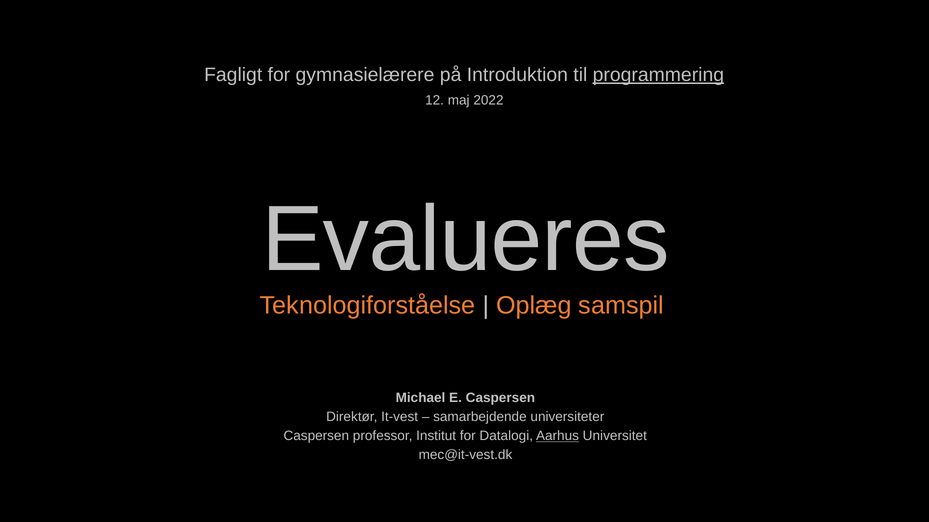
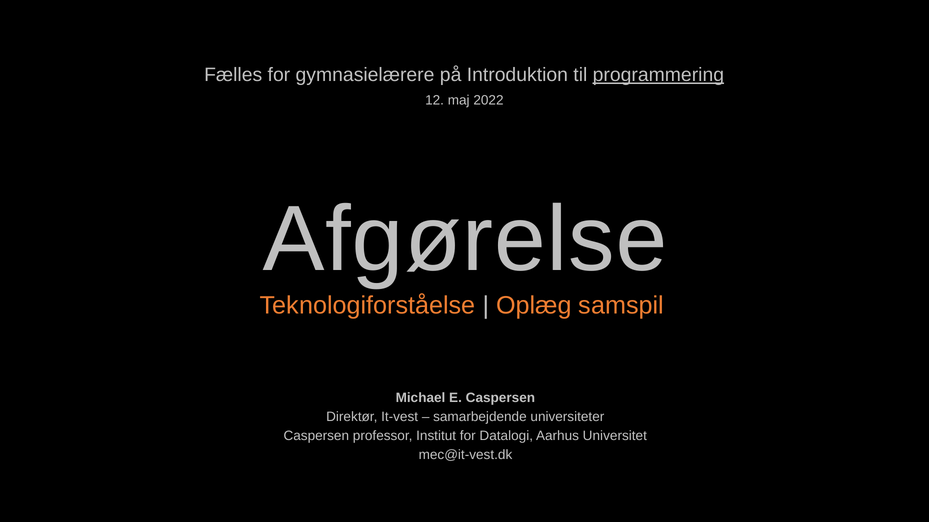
Fagligt: Fagligt -> Fælles (233, 75)
Evalueres: Evalueres -> Afgørelse (465, 240)
Aarhus underline: present -> none (557, 436)
